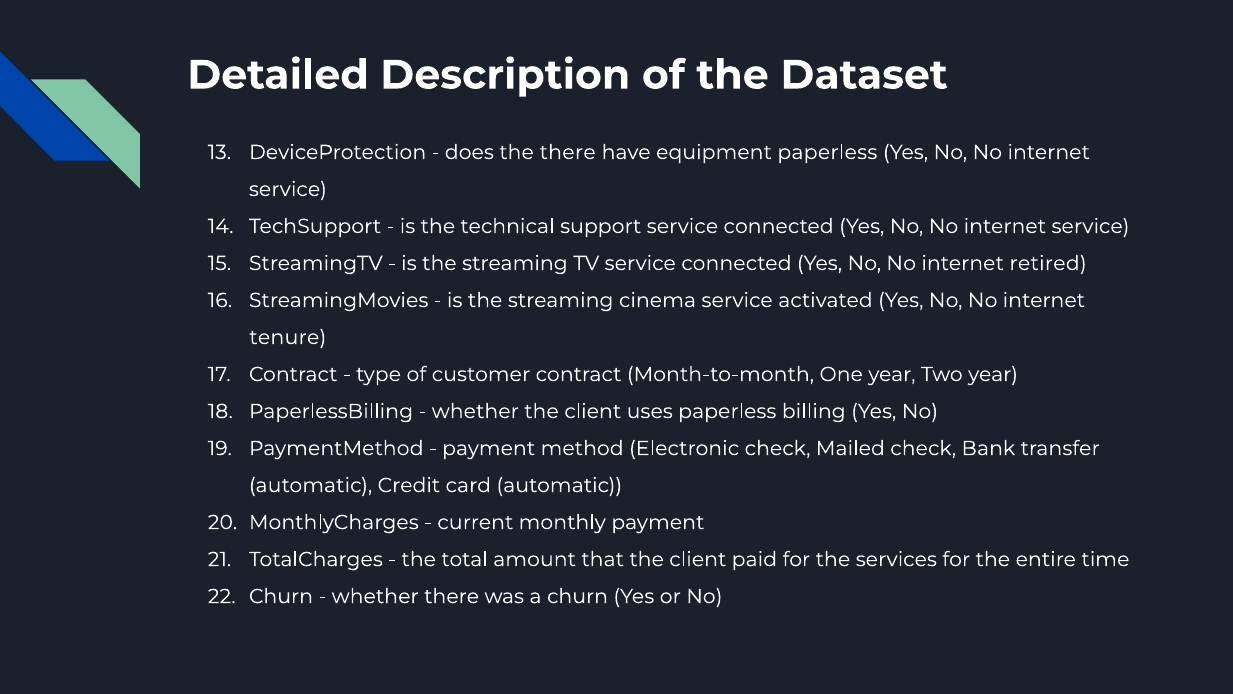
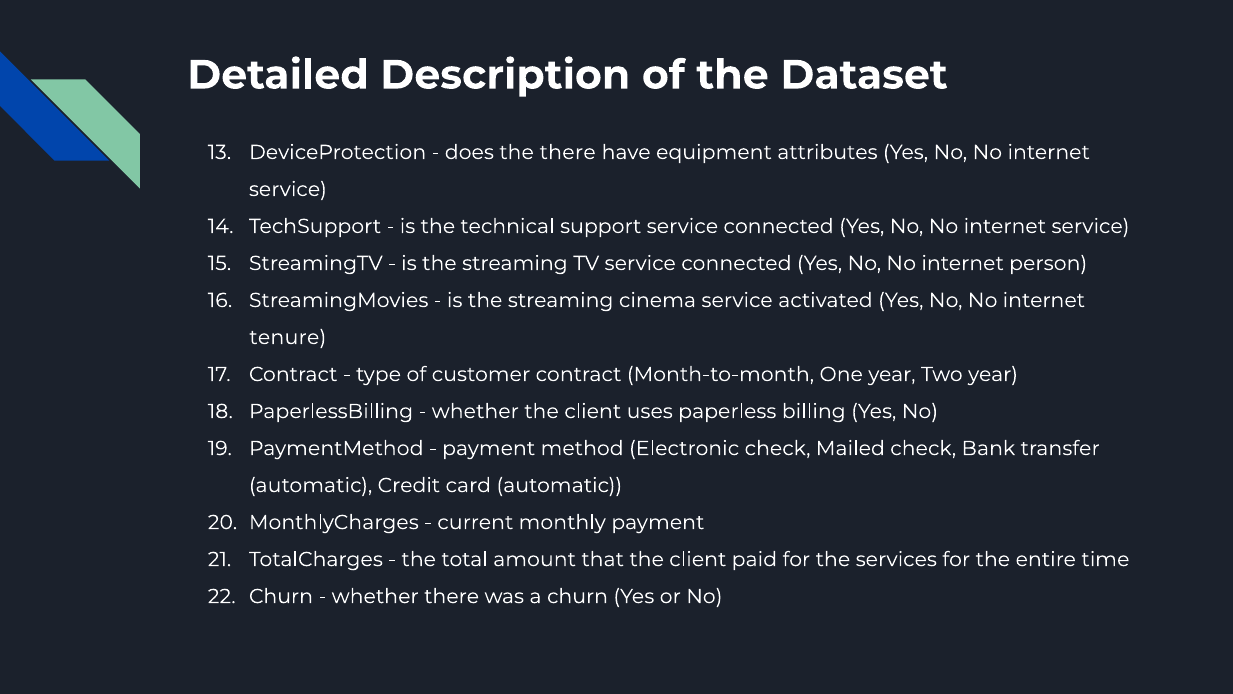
equipment paperless: paperless -> attributes (827, 152)
retired: retired -> person (1048, 263)
